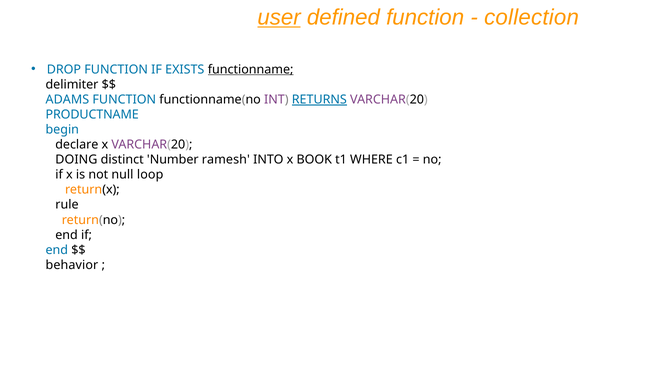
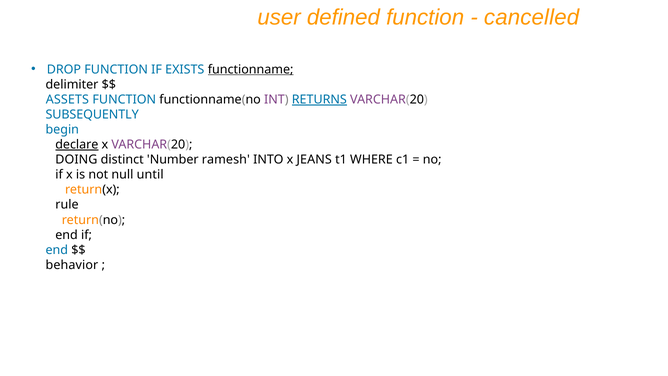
user underline: present -> none (279, 17)
collection: collection -> cancelled (532, 17)
ADAMS: ADAMS -> ASSETS (67, 99)
PRODUCTNAME: PRODUCTNAME -> SUBSEQUENTLY (92, 115)
declare underline: none -> present (77, 145)
BOOK: BOOK -> JEANS (314, 160)
loop: loop -> until (150, 175)
